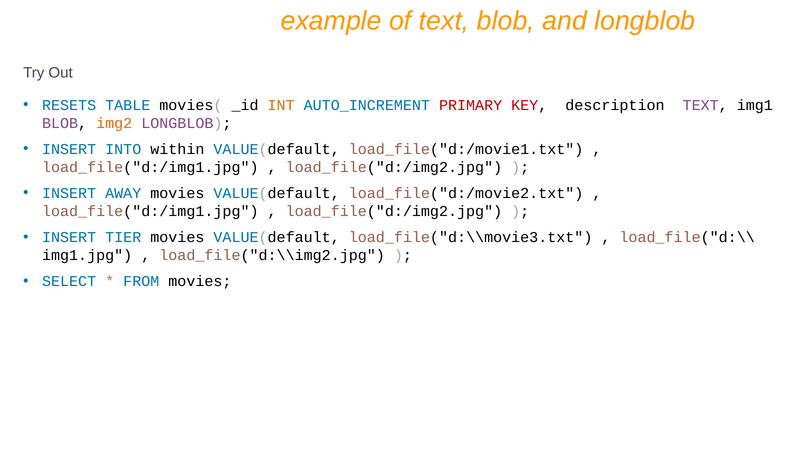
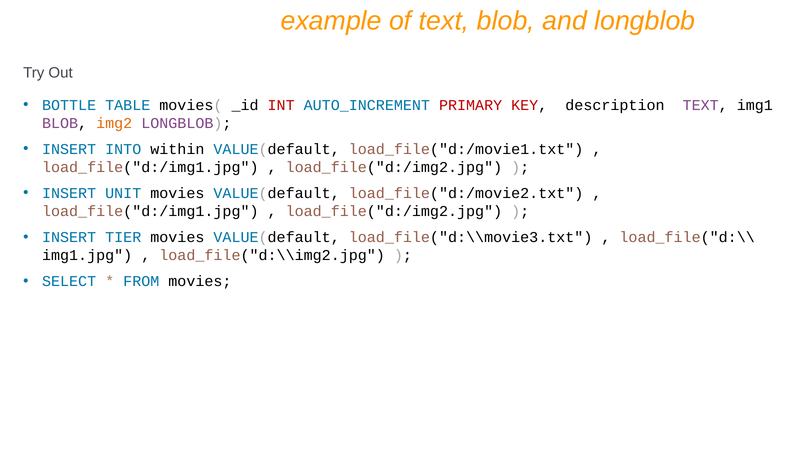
RESETS: RESETS -> BOTTLE (69, 105)
INT colour: orange -> red (281, 105)
AWAY: AWAY -> UNIT (123, 193)
